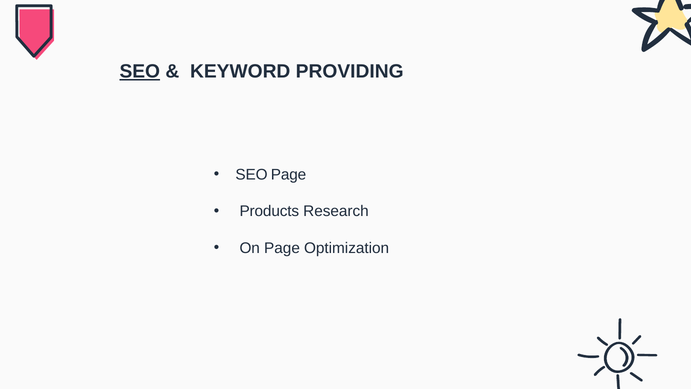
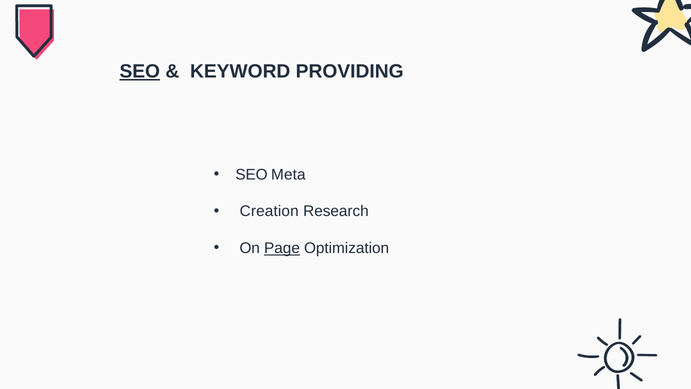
SEO Page: Page -> Meta (288, 174)
Products: Products -> Creation (269, 211)
Page underline: none -> present (282, 248)
